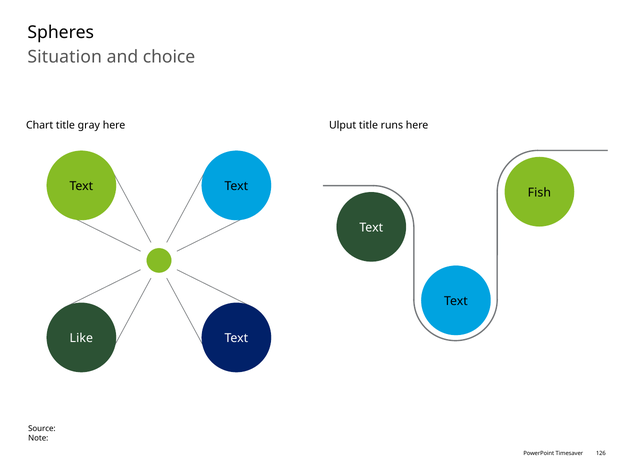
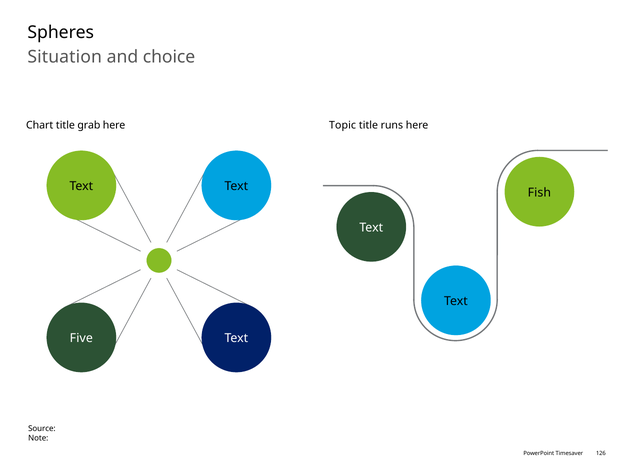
gray: gray -> grab (89, 125)
Ulput: Ulput -> Topic (343, 125)
Like: Like -> Five (81, 338)
